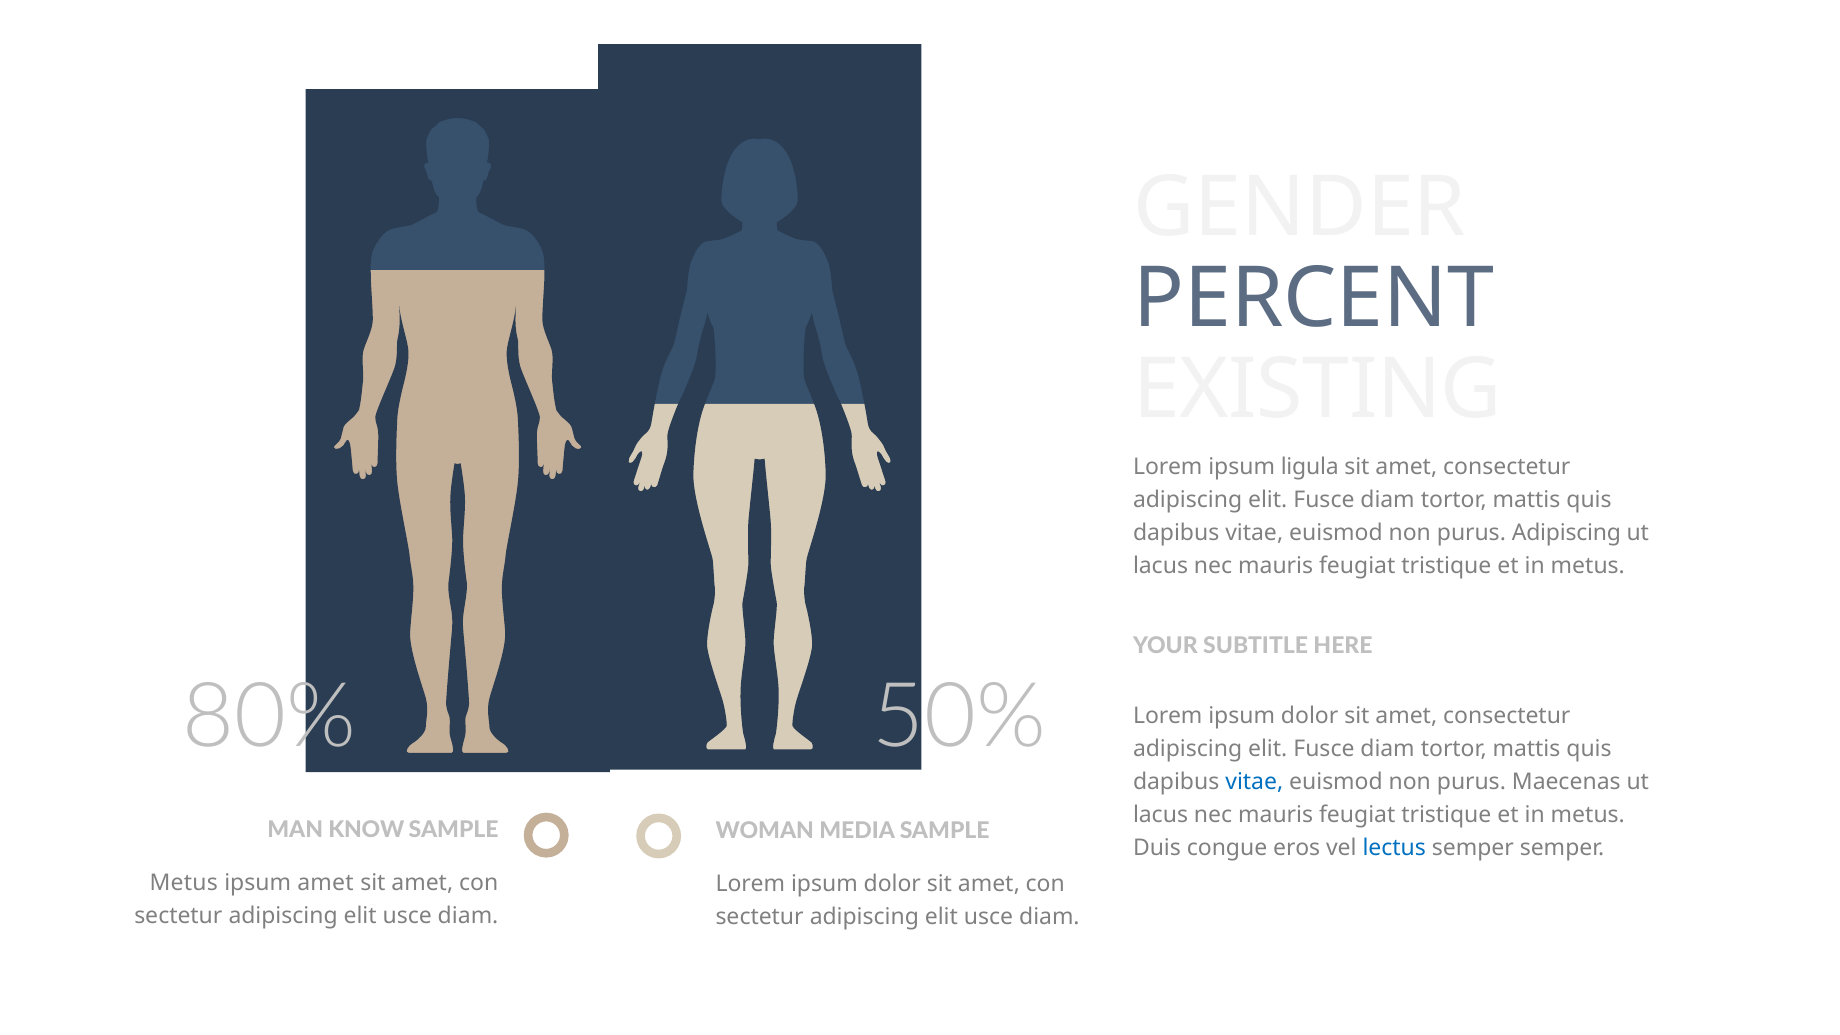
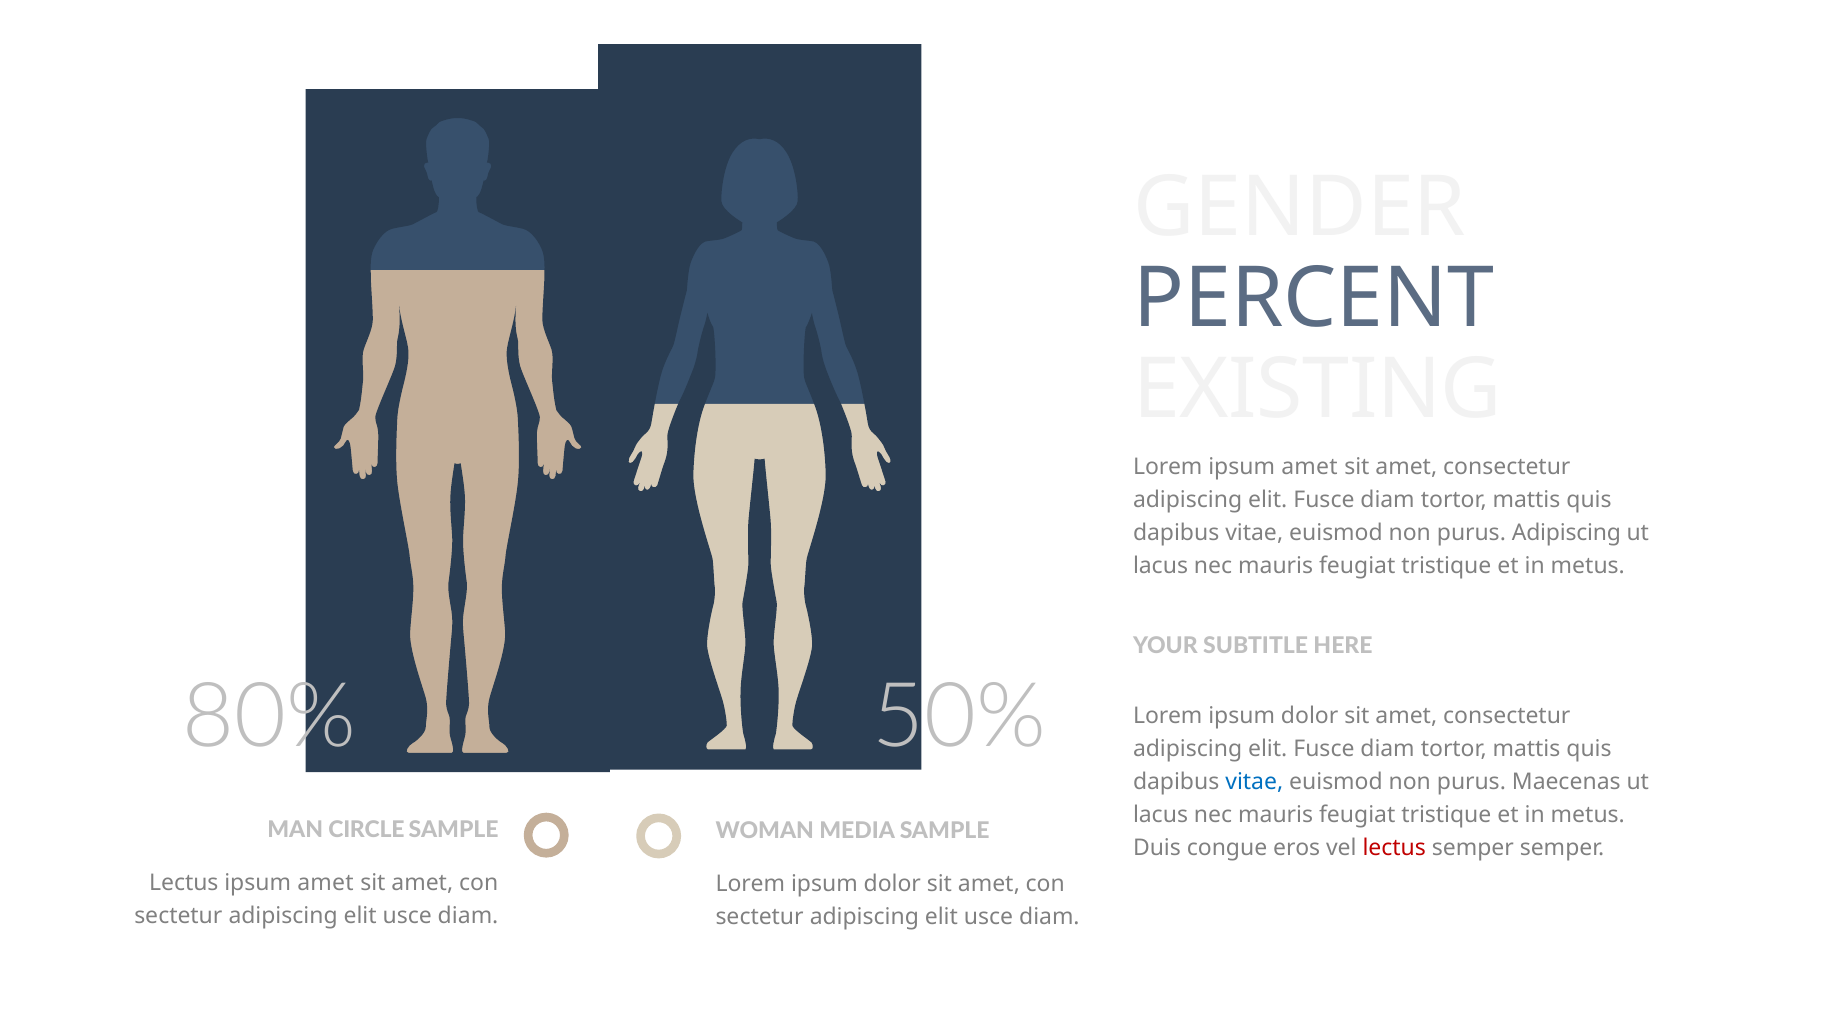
Lorem ipsum ligula: ligula -> amet (1310, 467)
KNOW: KNOW -> CIRCLE (366, 830)
lectus colour: blue -> red (1394, 848)
Metus: Metus -> Lectus (184, 883)
